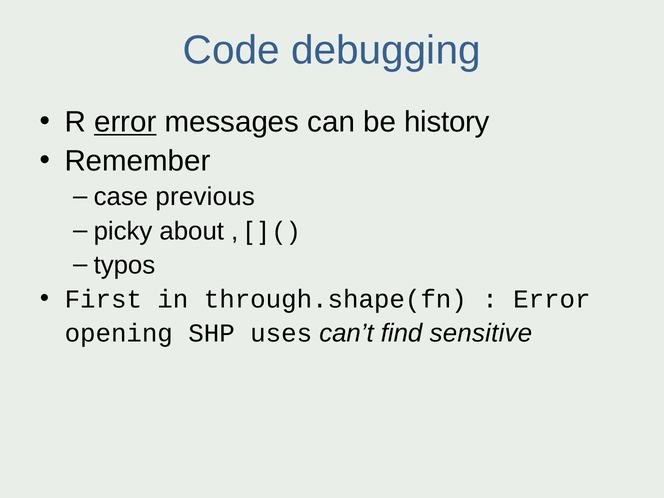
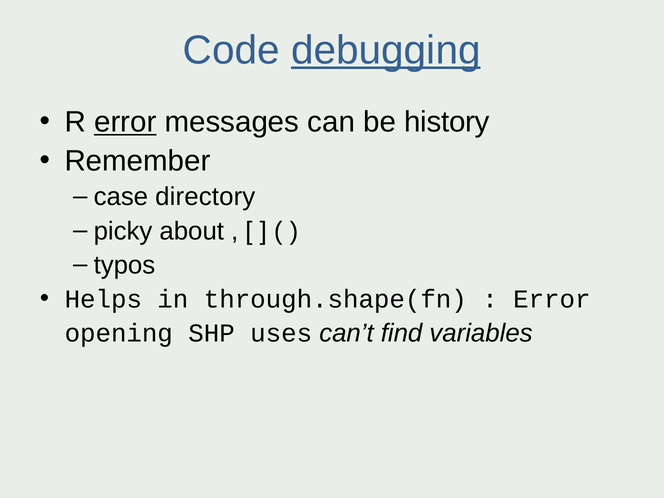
debugging underline: none -> present (386, 50)
previous: previous -> directory (205, 197)
First: First -> Helps (103, 299)
sensitive: sensitive -> variables (481, 333)
